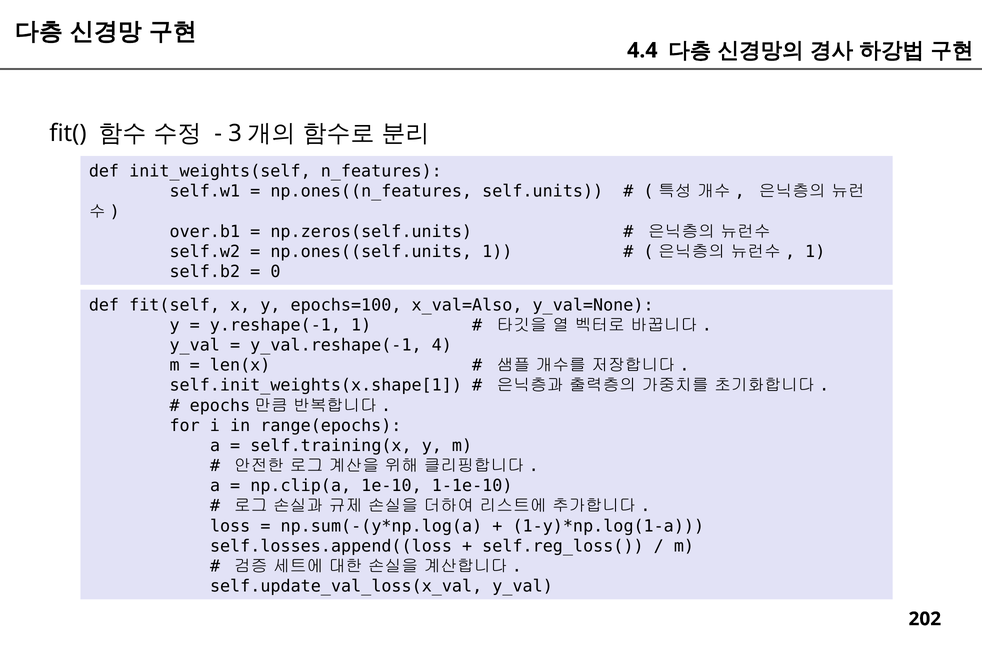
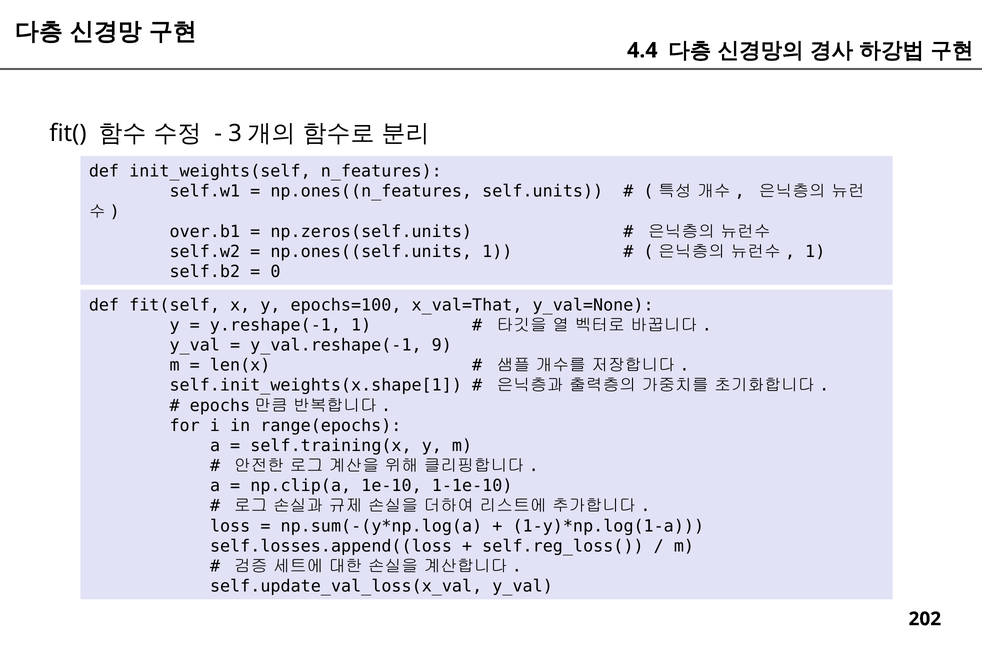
x_val=Also: x_val=Also -> x_val=That (467, 305)
4: 4 -> 9 (442, 345)
